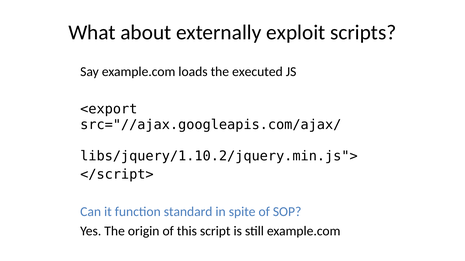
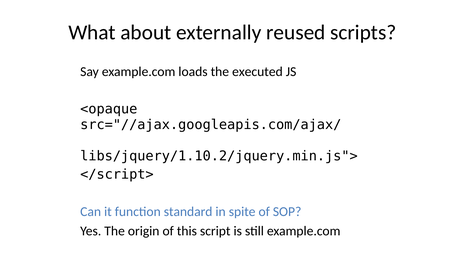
exploit: exploit -> reused (296, 33)
<export: <export -> <opaque (109, 109)
